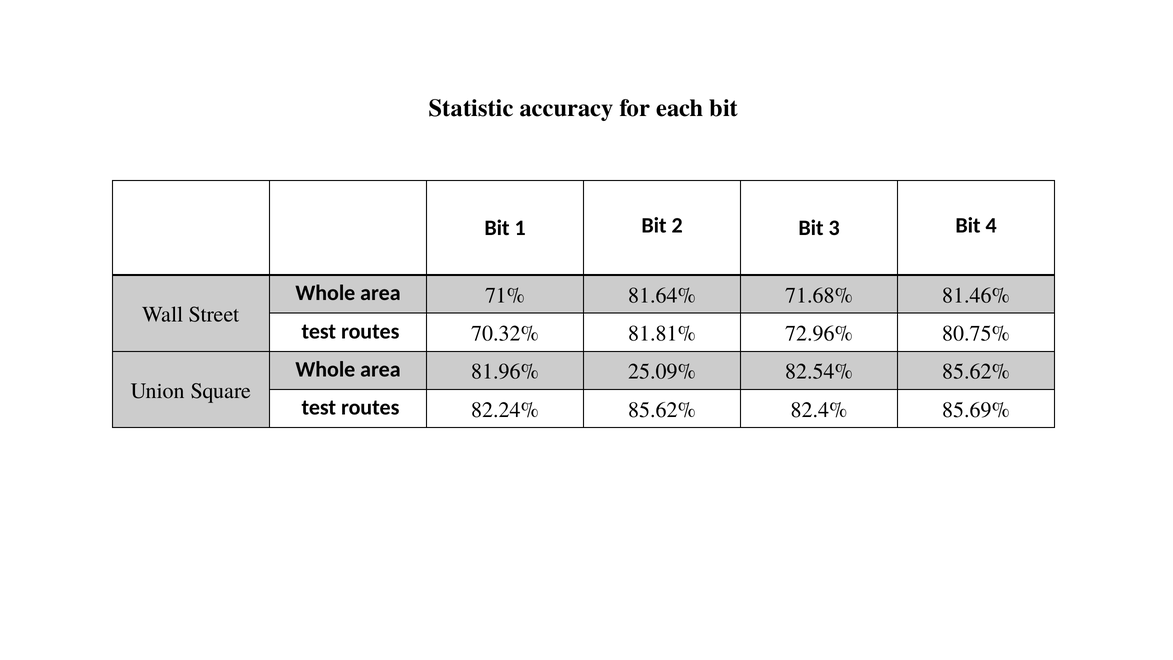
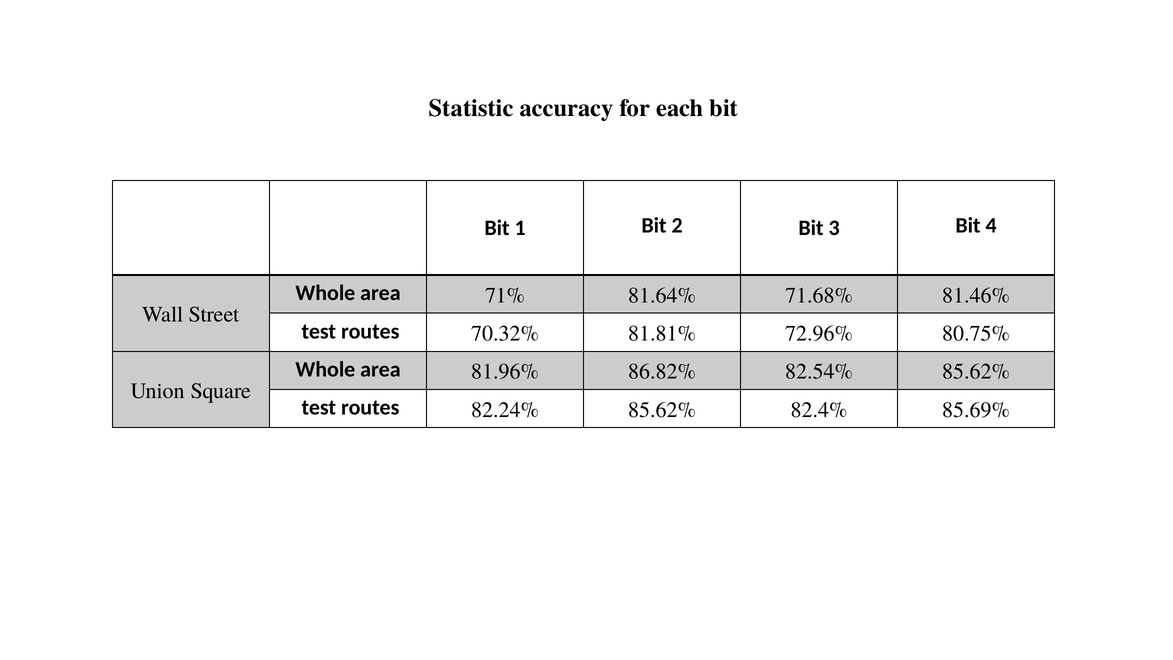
25.09%: 25.09% -> 86.82% (662, 372)
